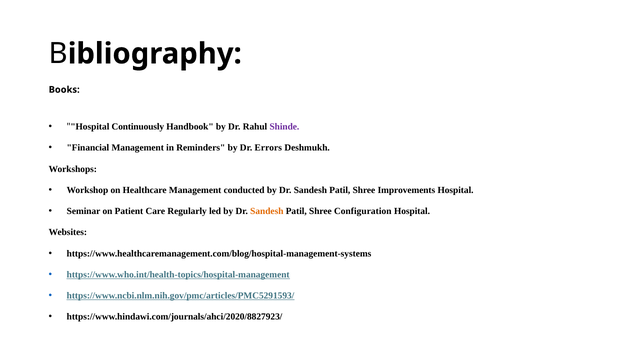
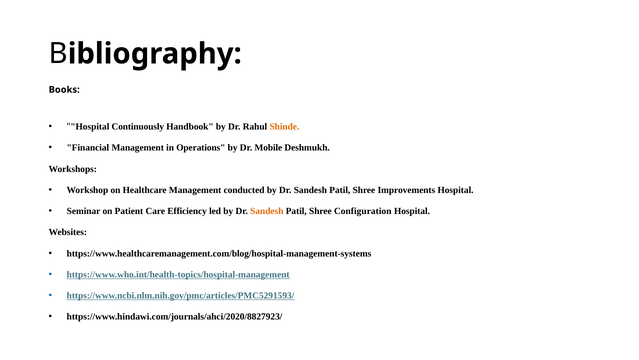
Shinde colour: purple -> orange (284, 127)
Reminders: Reminders -> Operations (201, 148)
Errors: Errors -> Mobile (268, 148)
Regularly: Regularly -> Efficiency (187, 211)
